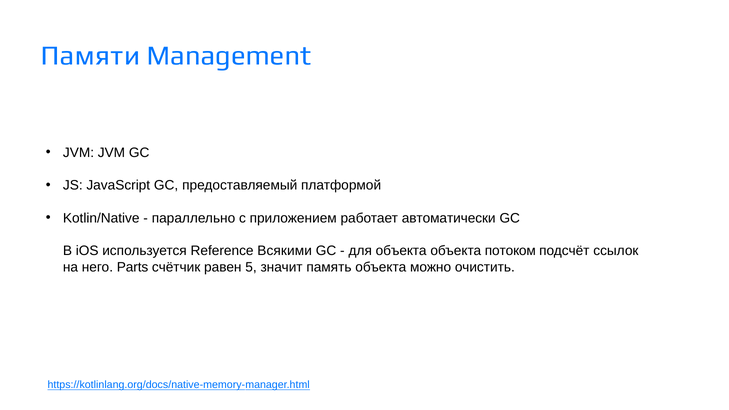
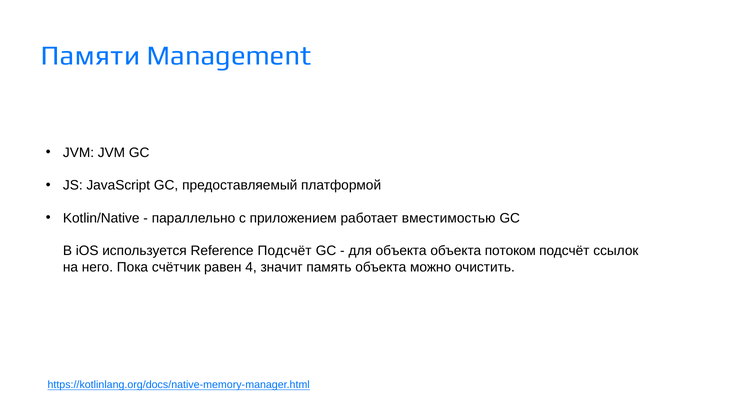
автоматически: автоматически -> вместимостью (449, 218)
Reference Всякими: Всякими -> Подсчёт (285, 251)
Parts: Parts -> Пока (132, 267)
5: 5 -> 4 (251, 267)
